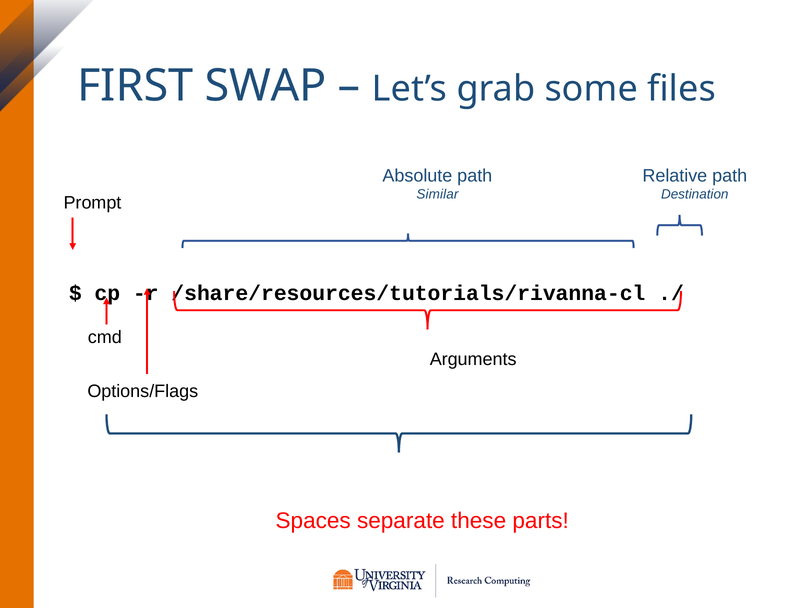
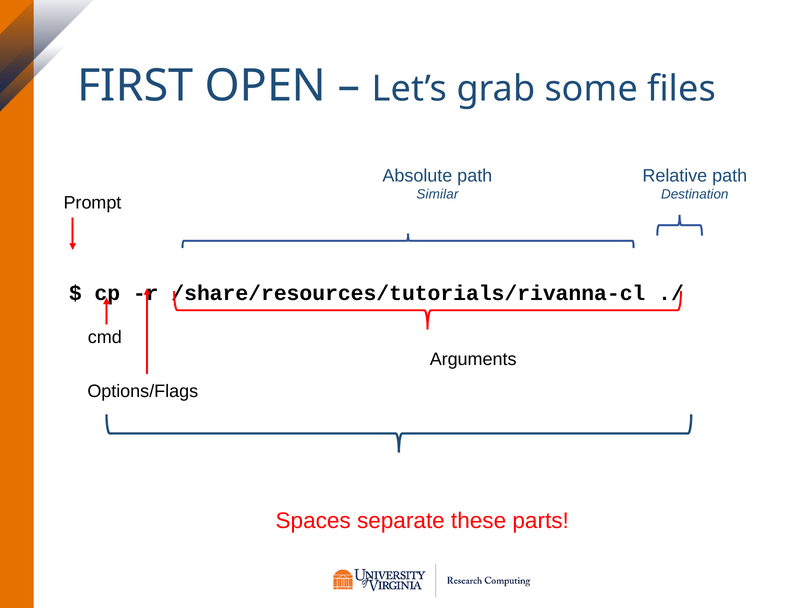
SWAP: SWAP -> OPEN (266, 86)
